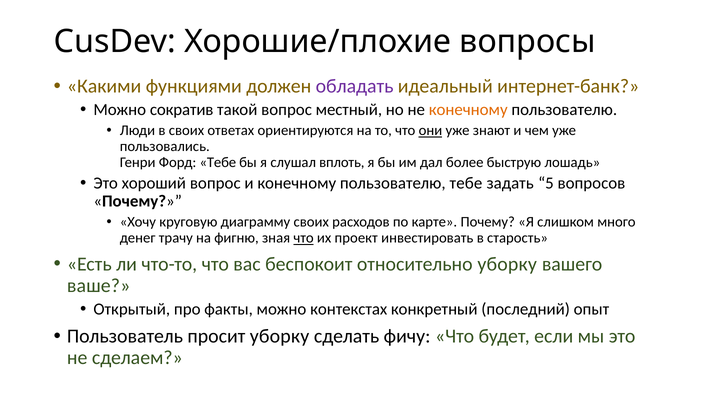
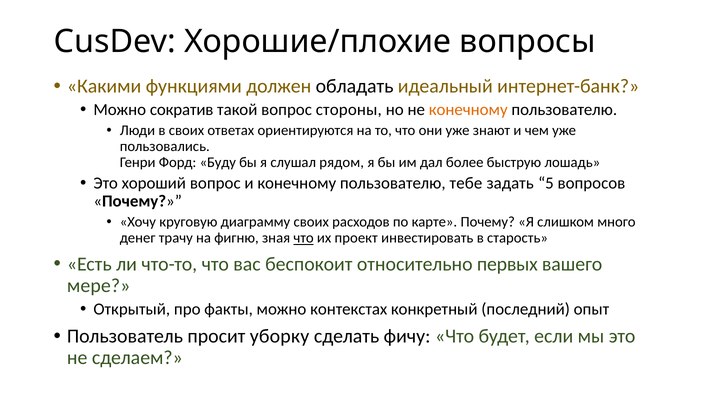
обладать colour: purple -> black (355, 86)
местный: местный -> стороны (349, 110)
они underline: present -> none (430, 130)
Форд Тебе: Тебе -> Буду (218, 162)
вплоть: вплоть -> рядом (342, 162)
относительно уборку: уборку -> первых (507, 264)
ваше: ваше -> мере (99, 285)
